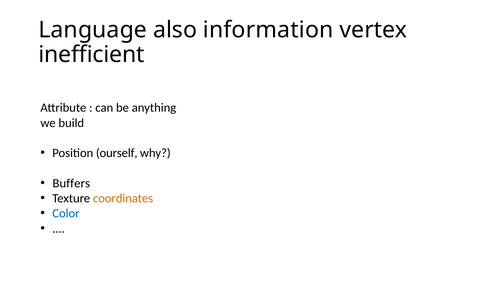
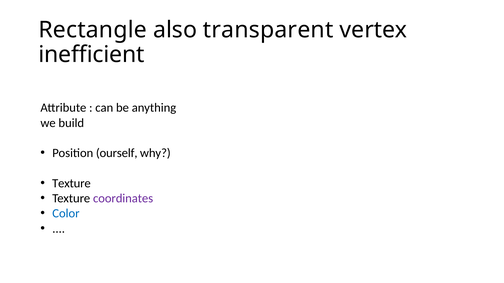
Language: Language -> Rectangle (93, 30)
information: information -> transparent (268, 30)
Buffers: Buffers -> Texture (71, 184)
coordinates colour: orange -> purple (123, 199)
